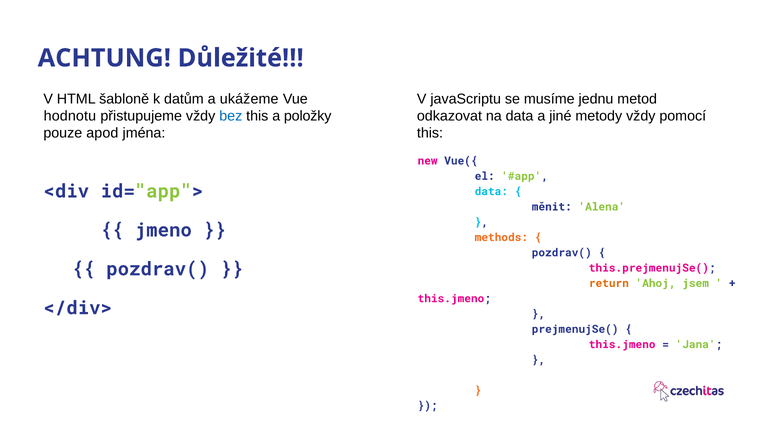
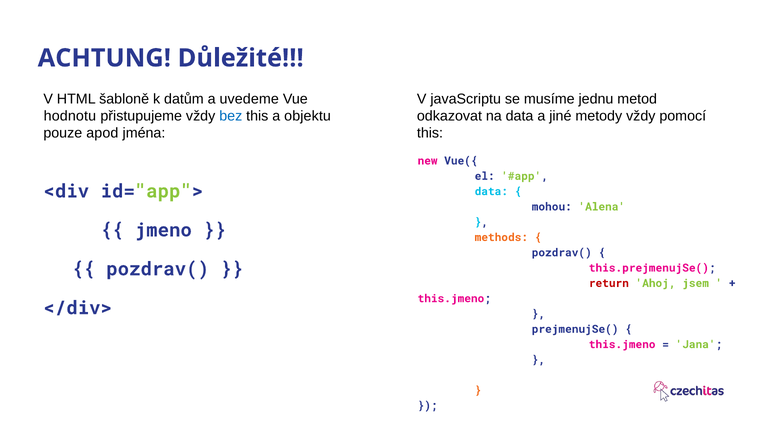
ukážeme: ukážeme -> uvedeme (249, 99)
položky: položky -> objektu (308, 116)
měnit: měnit -> mohou (552, 207)
return colour: orange -> red (609, 283)
